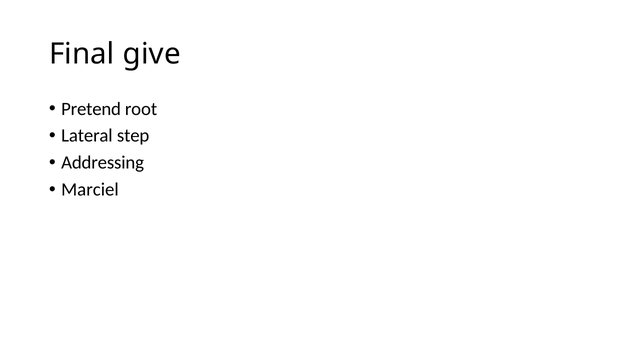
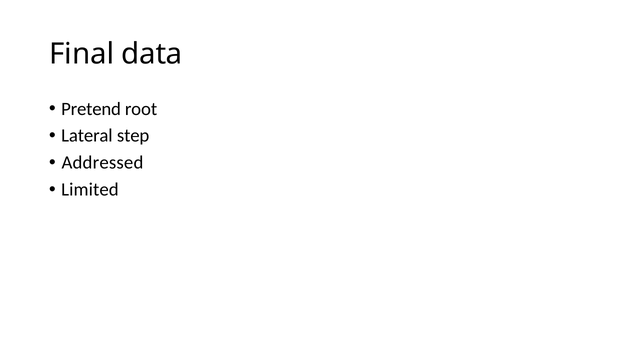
give: give -> data (152, 54)
Addressing: Addressing -> Addressed (102, 163)
Marciel: Marciel -> Limited (90, 190)
